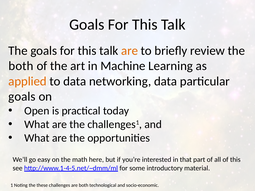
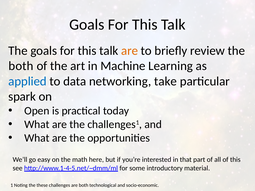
applied colour: orange -> blue (28, 81)
networking data: data -> take (165, 81)
goals: goals -> spark (22, 97)
